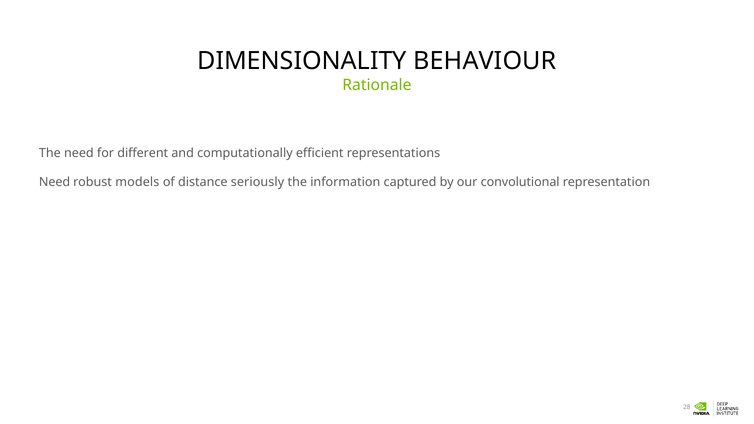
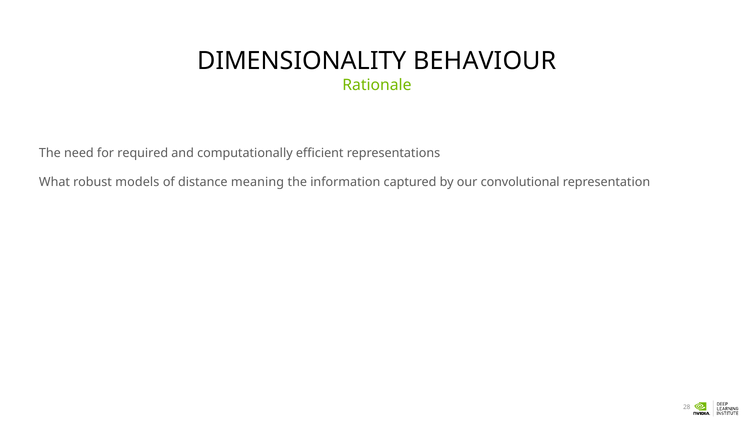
different: different -> required (143, 153)
Need: Need -> What (54, 182)
seriously: seriously -> meaning (258, 182)
